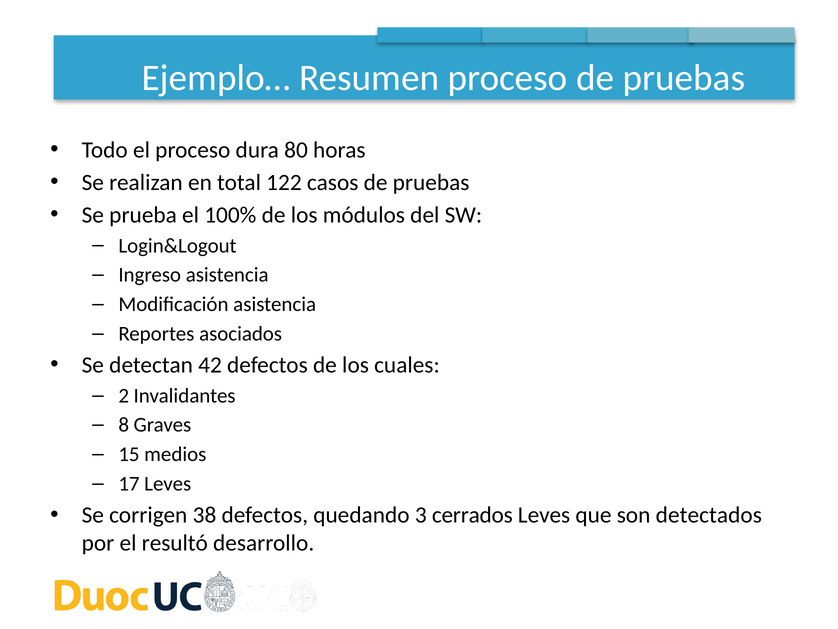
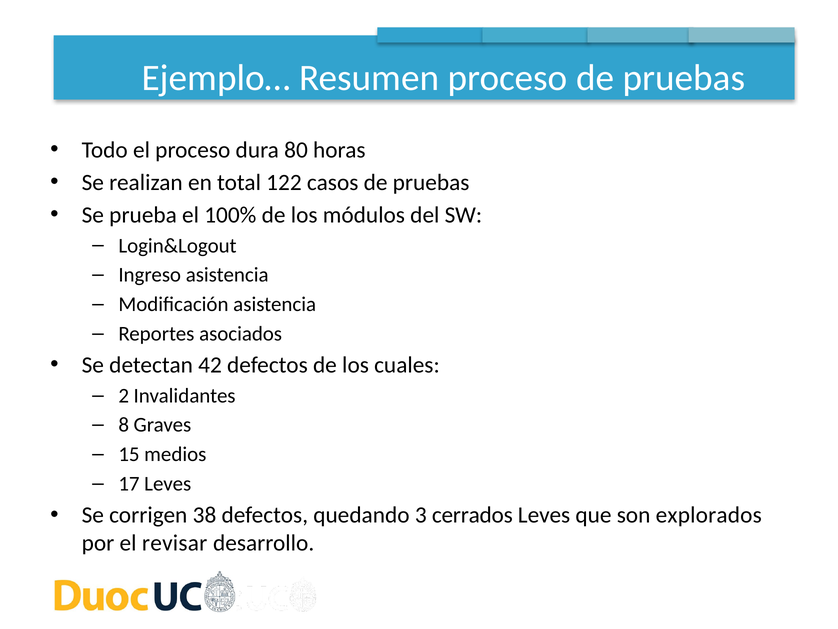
detectados: detectados -> explorados (709, 515)
resultó: resultó -> revisar (175, 543)
